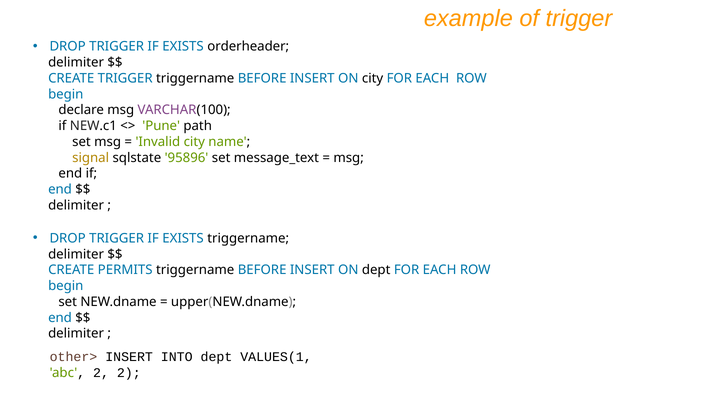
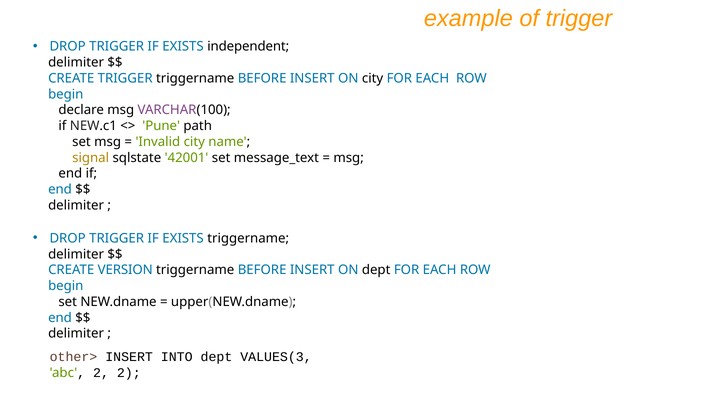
orderheader: orderheader -> independent (248, 47)
95896: 95896 -> 42001 (186, 158)
PERMITS: PERMITS -> VERSION (125, 270)
VALUES(1: VALUES(1 -> VALUES(3 (276, 357)
